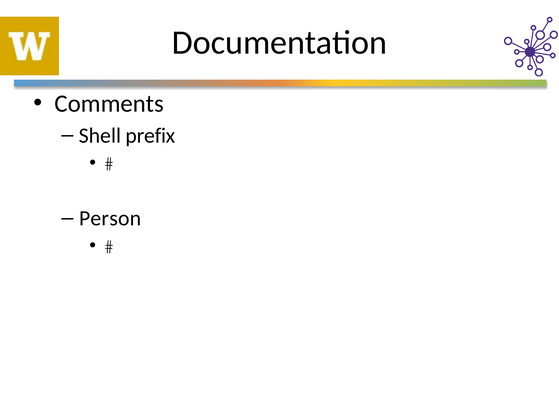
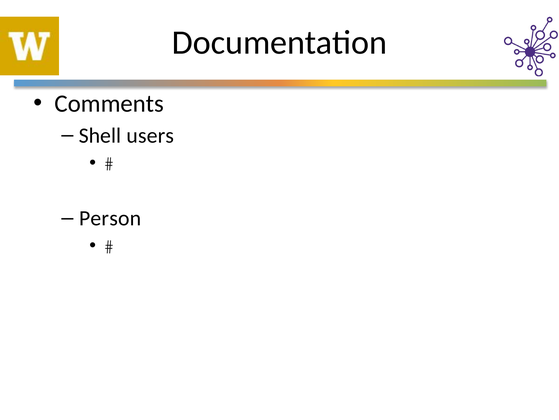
prefix: prefix -> users (150, 135)
